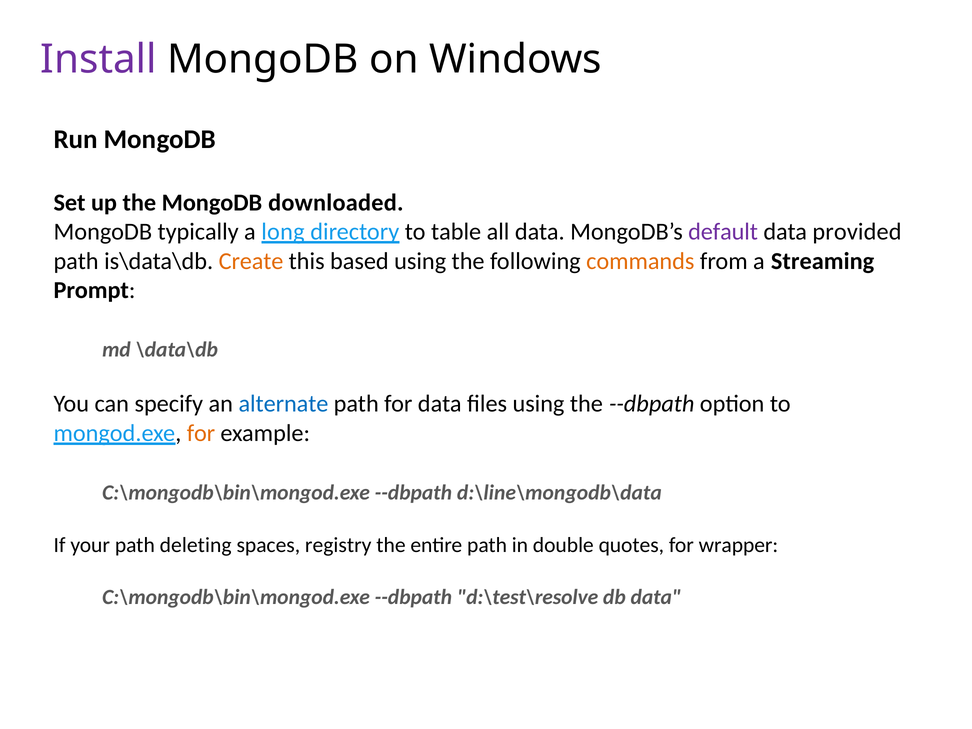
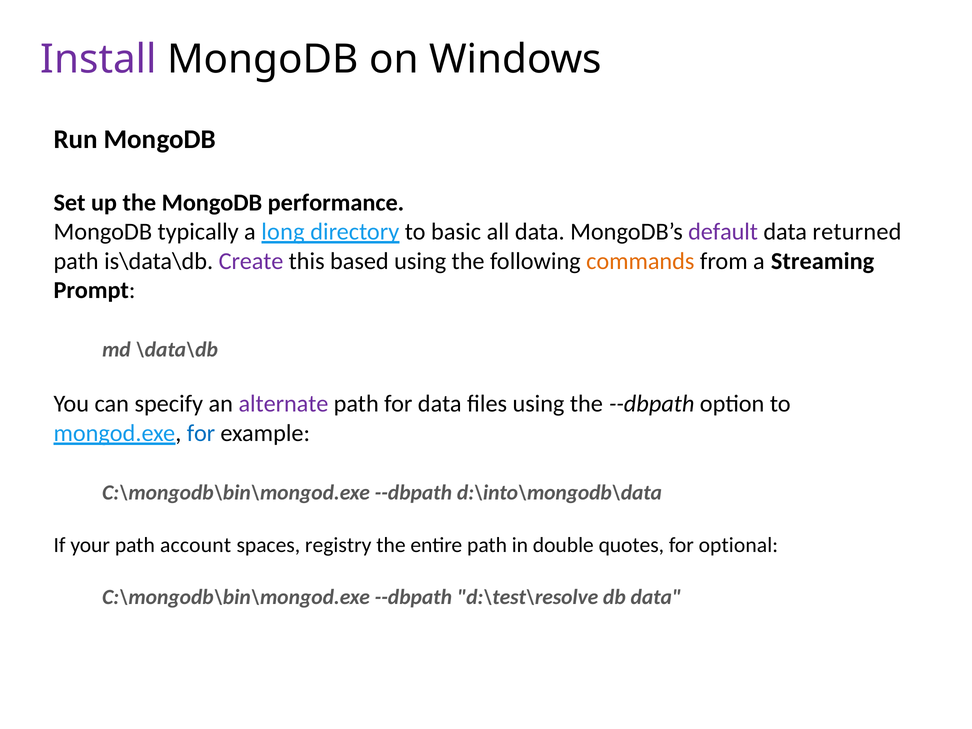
downloaded: downloaded -> performance (336, 202)
table: table -> basic (456, 232)
provided: provided -> returned (857, 232)
Create colour: orange -> purple (251, 261)
alternate colour: blue -> purple (283, 404)
for colour: orange -> blue (201, 433)
d:\line\mongodb\data: d:\line\mongodb\data -> d:\into\mongodb\data (559, 493)
deleting: deleting -> account (196, 545)
wrapper: wrapper -> optional (738, 545)
